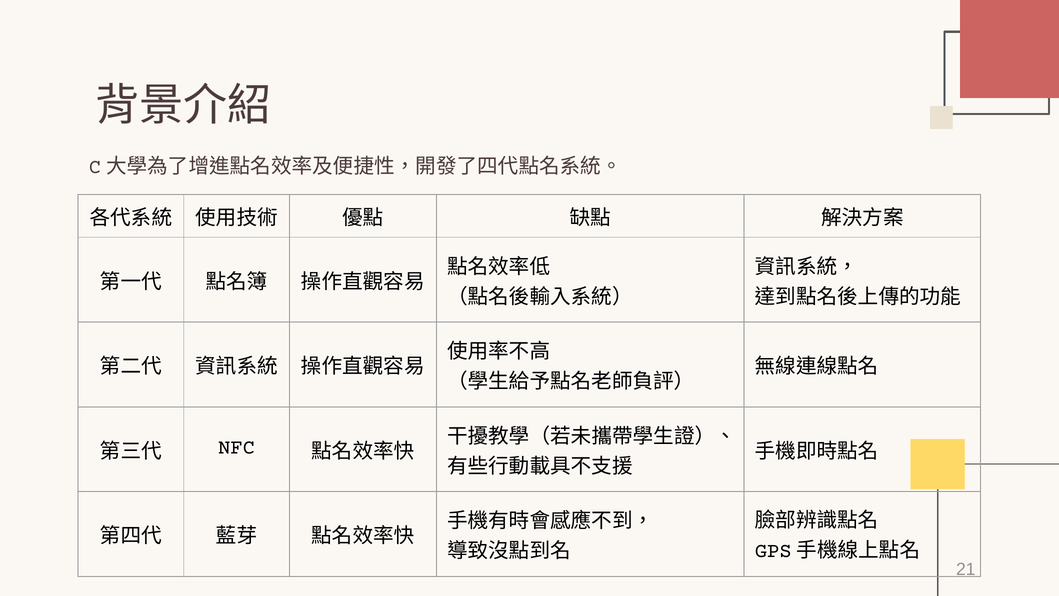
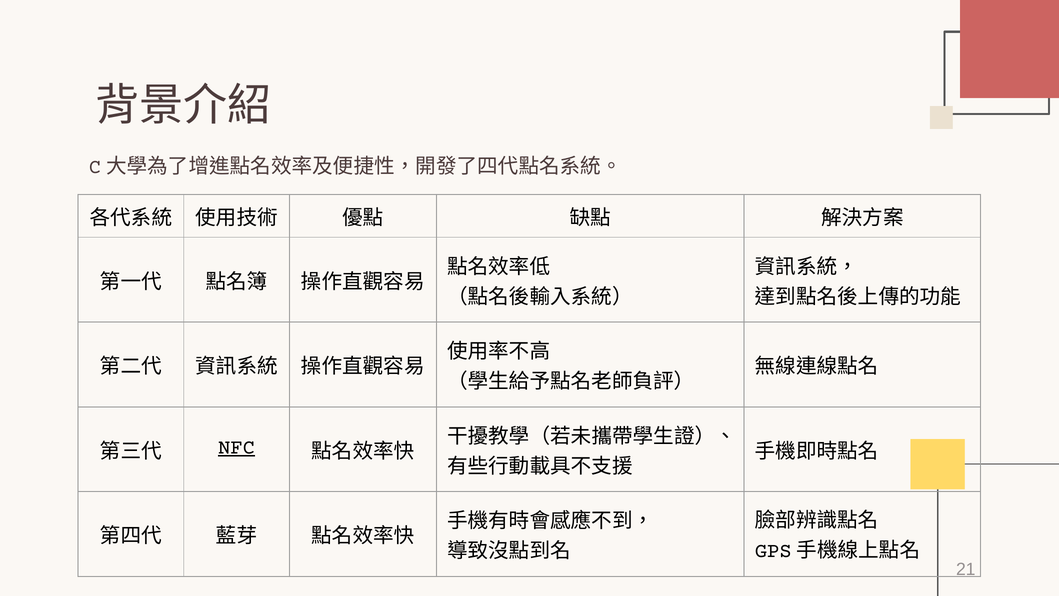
NFC underline: none -> present (237, 447)
